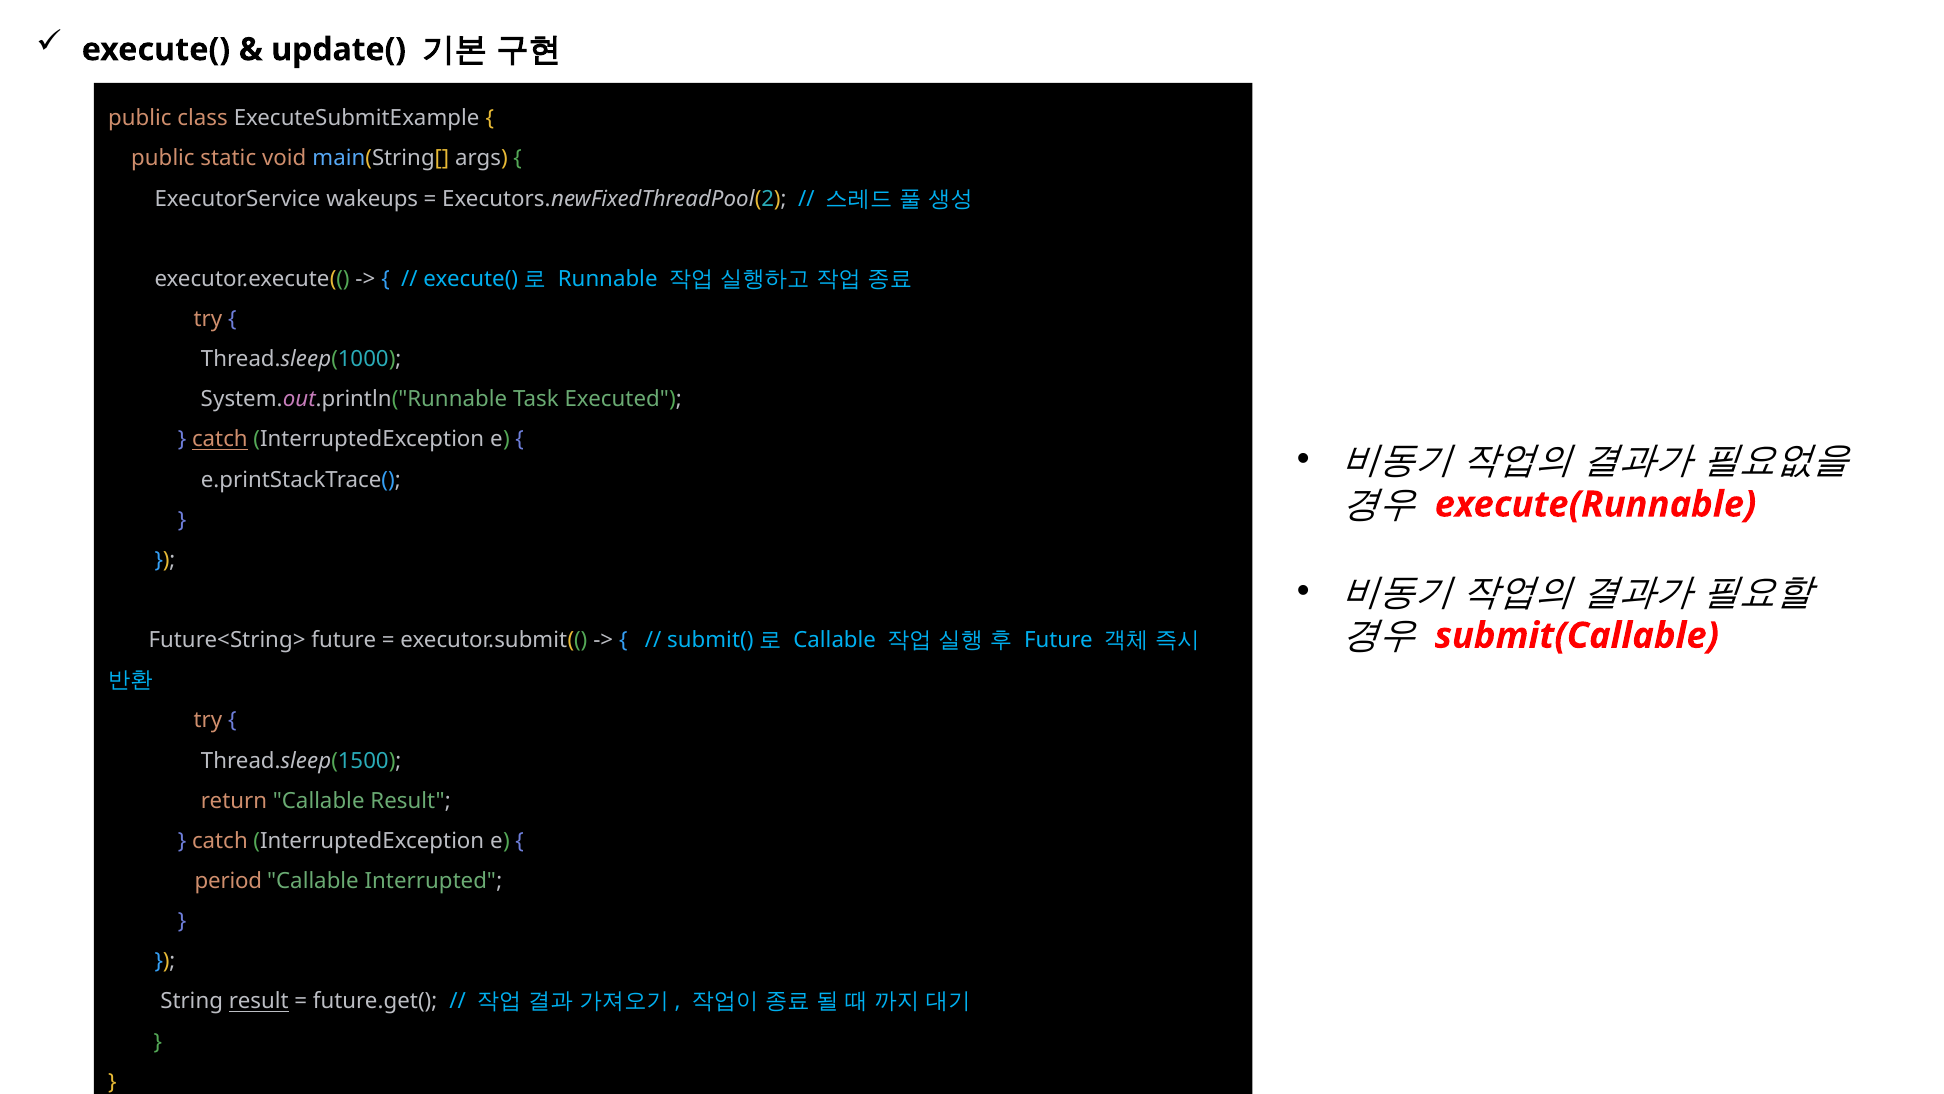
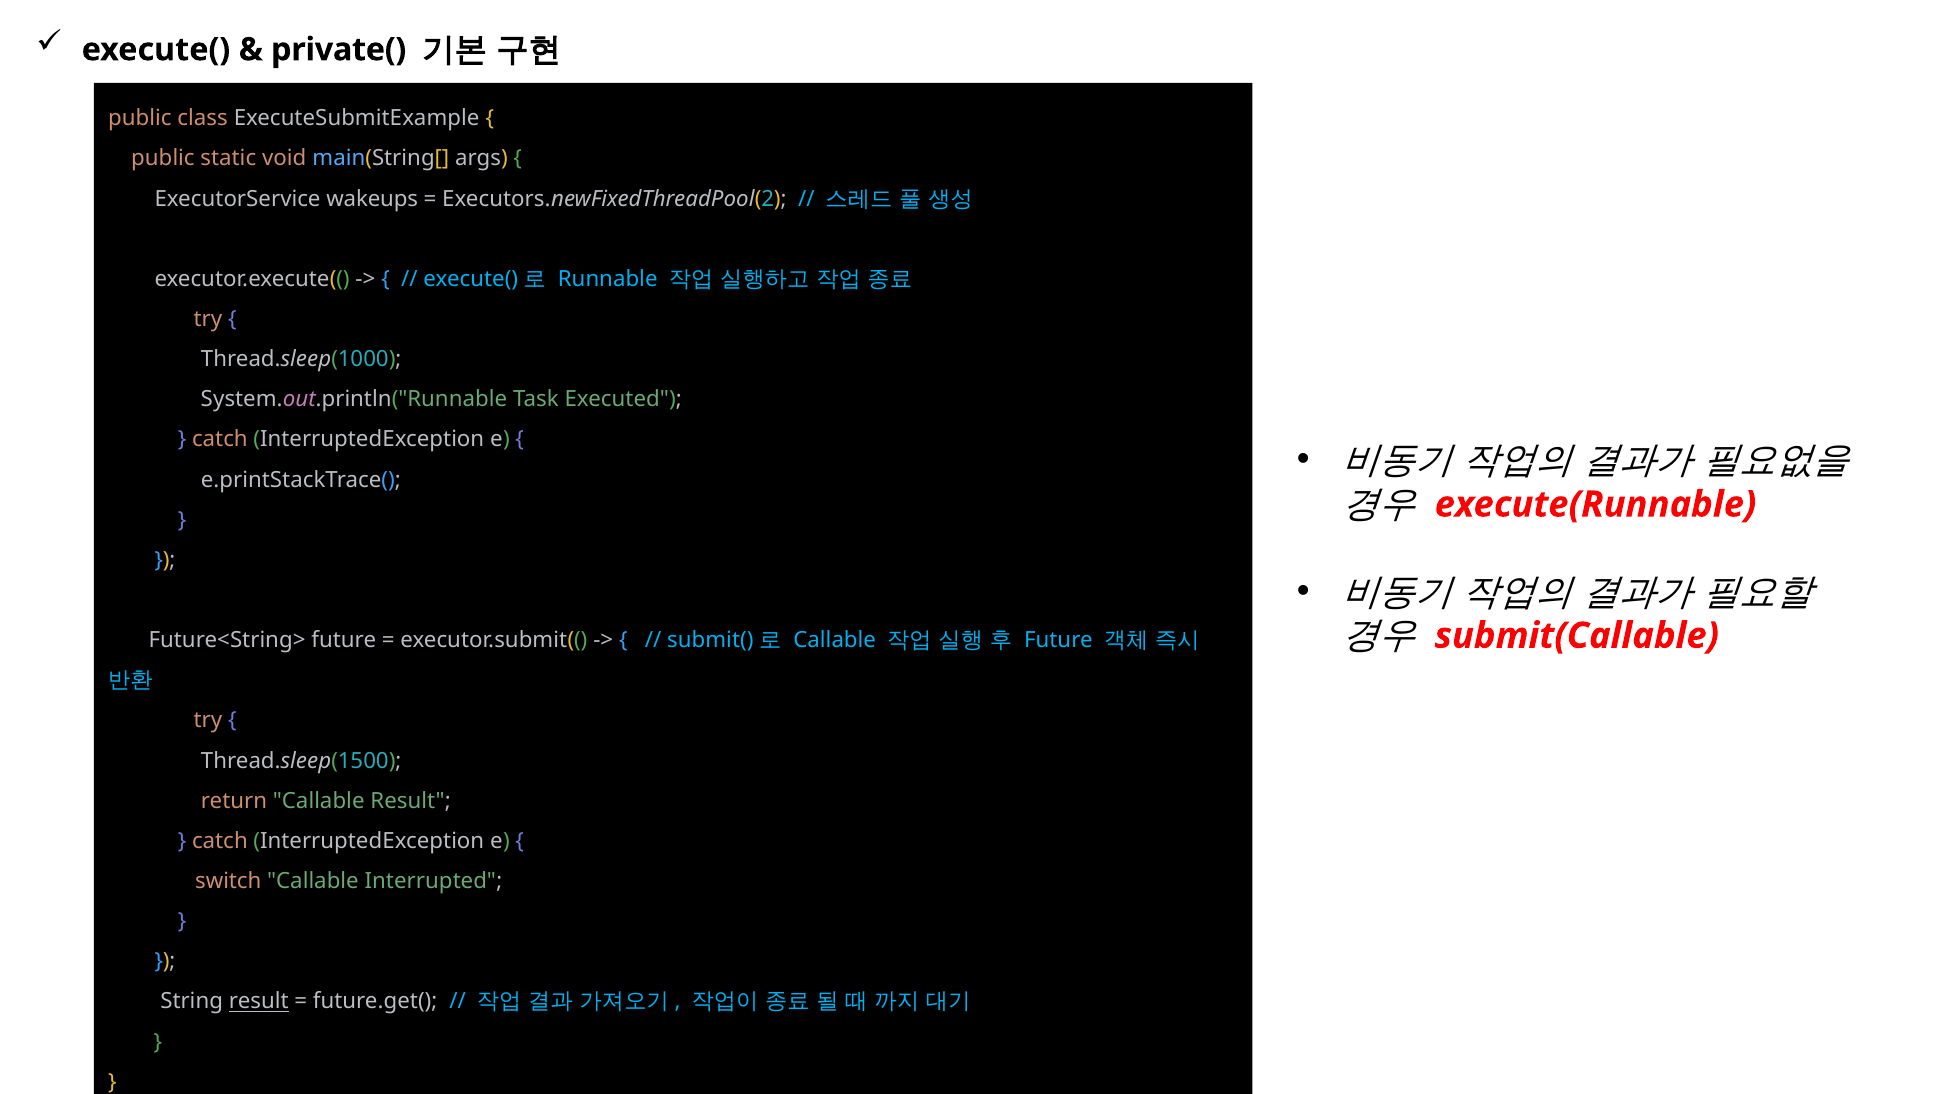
update(: update( -> private( (339, 50)
catch underline: present -> none (220, 439)
period: period -> switch (228, 881)
